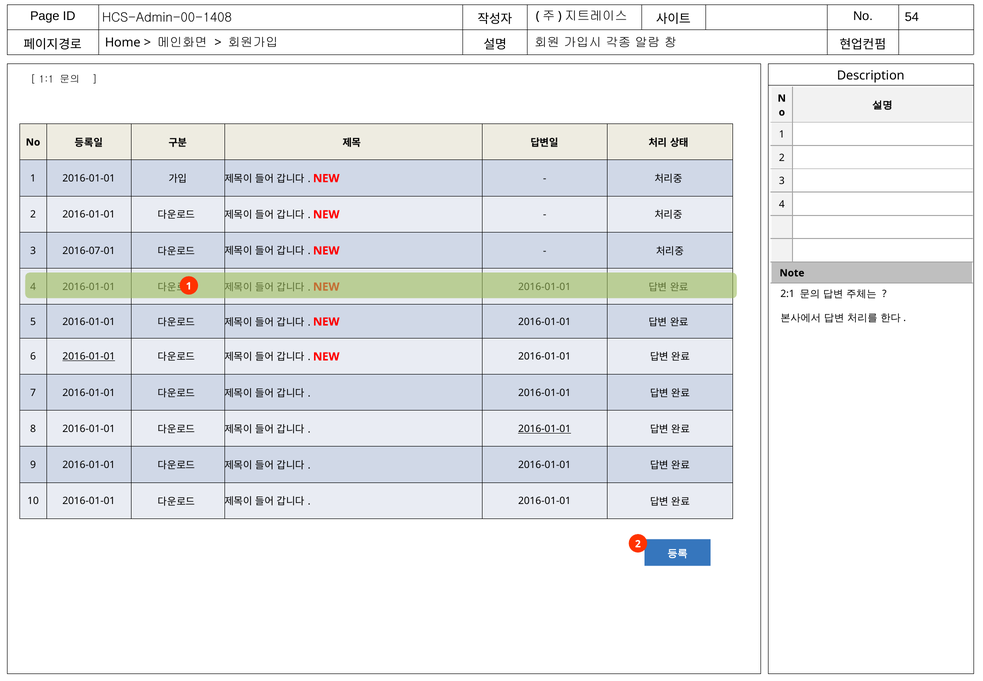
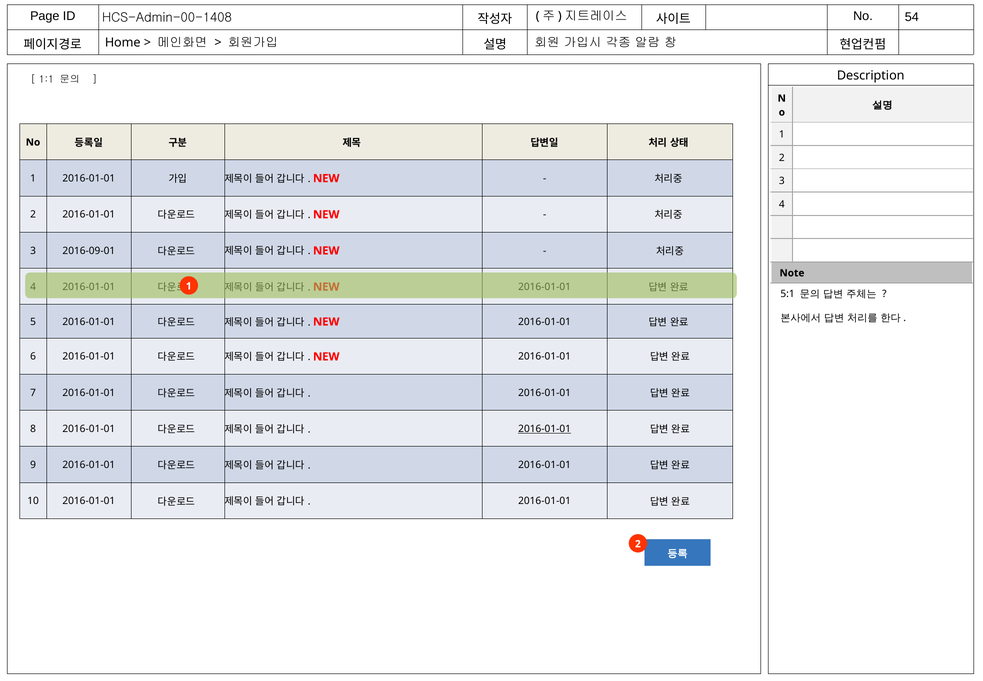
2016-07-01: 2016-07-01 -> 2016-09-01 (89, 251)
2:1: 2:1 -> 5:1 (788, 294)
2016-01-01 underline: present -> none (89, 356)
